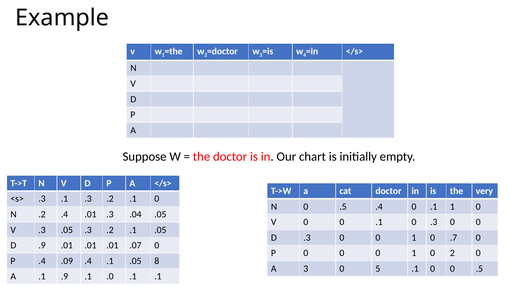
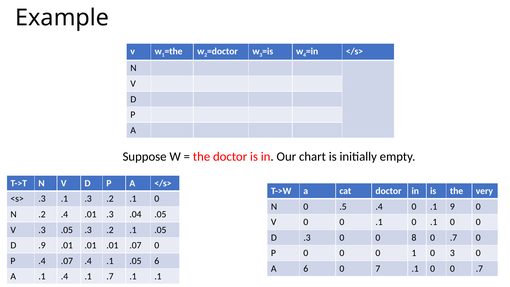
.1 1: 1 -> 9 (452, 206)
.1 0 .3: .3 -> .1 (434, 222)
.3 0 0 1: 1 -> 8 (414, 238)
0 2: 2 -> 3 (452, 253)
.4 .09: .09 -> .07 (67, 261)
.05 8: 8 -> 6 (157, 261)
A 3: 3 -> 6 (306, 269)
5: 5 -> 7 (378, 269)
0 0 .5: .5 -> .7 (479, 269)
.1 .9: .9 -> .4 (64, 276)
.1 .0: .0 -> .7 (110, 276)
